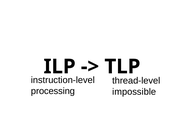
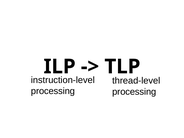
impossible: impossible -> processing (134, 92)
